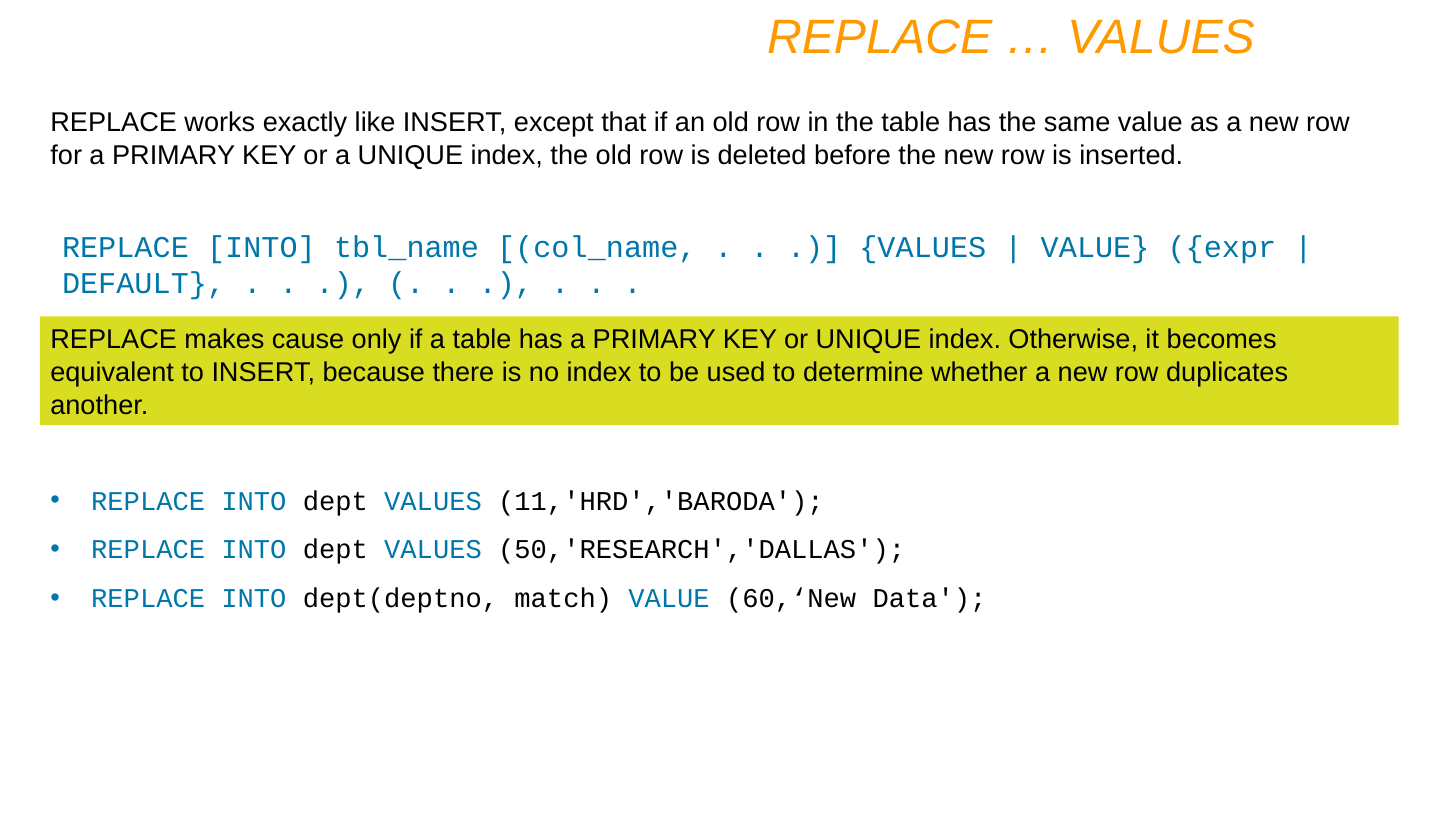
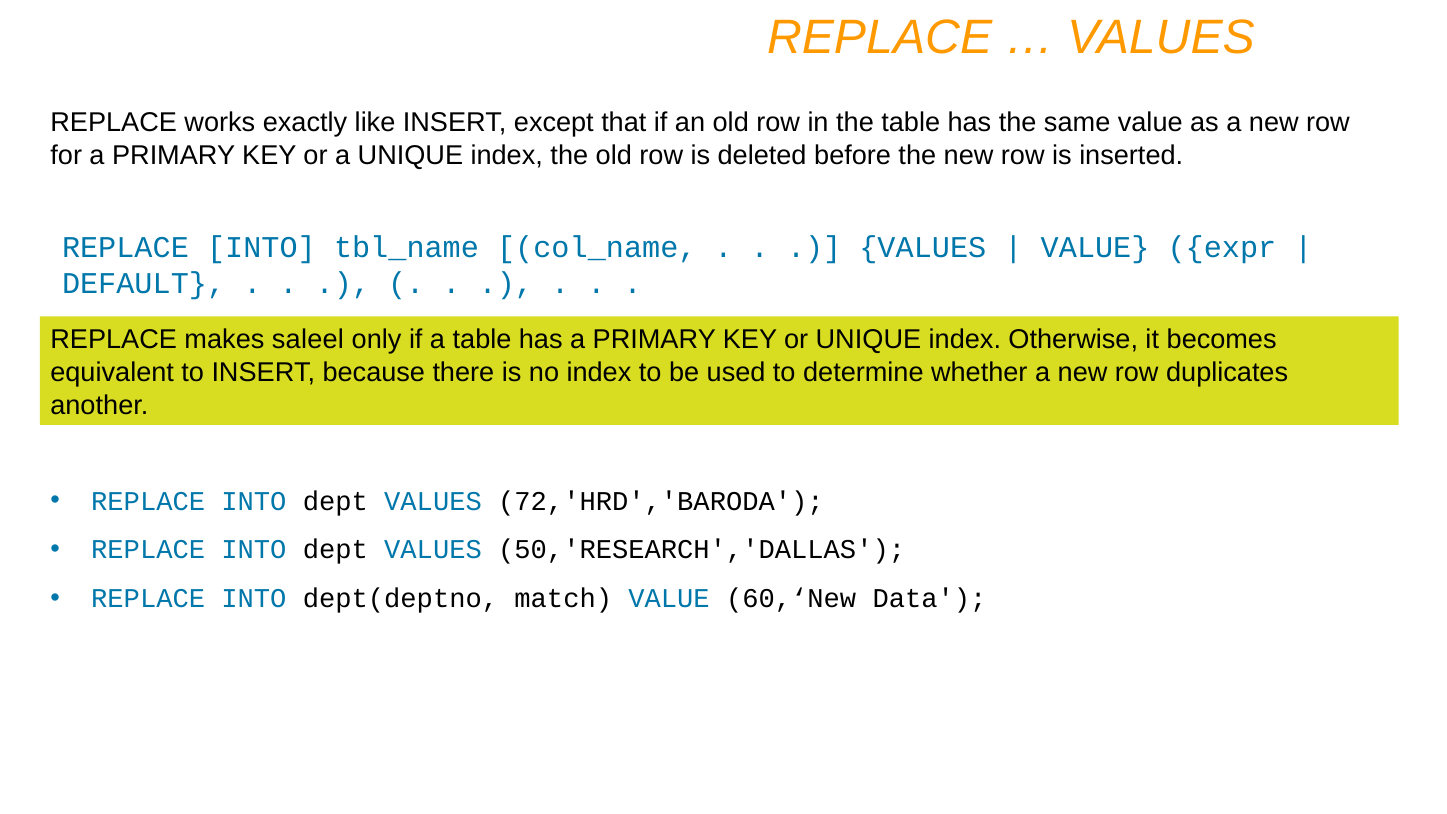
cause: cause -> saleel (308, 340)
11,'HRD','BARODA: 11,'HRD','BARODA -> 72,'HRD','BARODA (661, 501)
